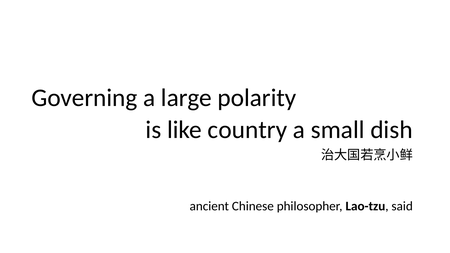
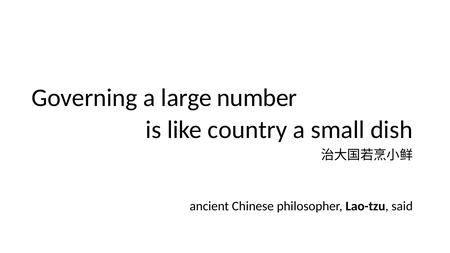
polarity: polarity -> number (257, 98)
